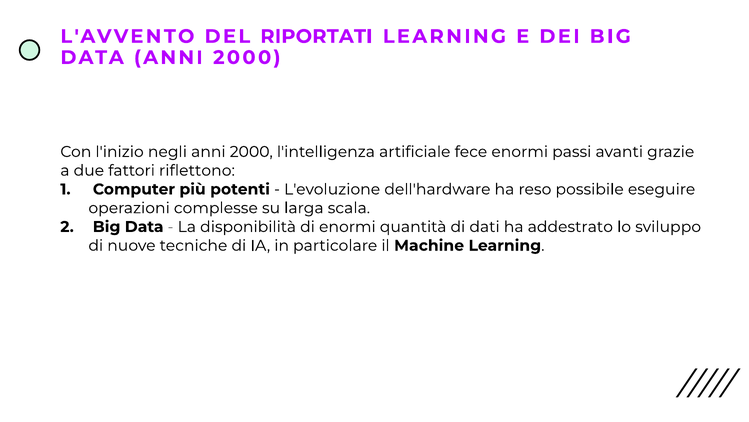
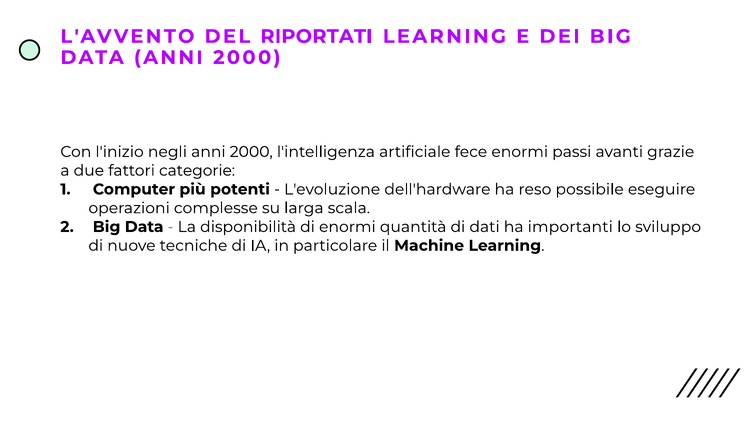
riflettono: riflettono -> categorie (197, 170)
addestrato: addestrato -> importanti (570, 226)
